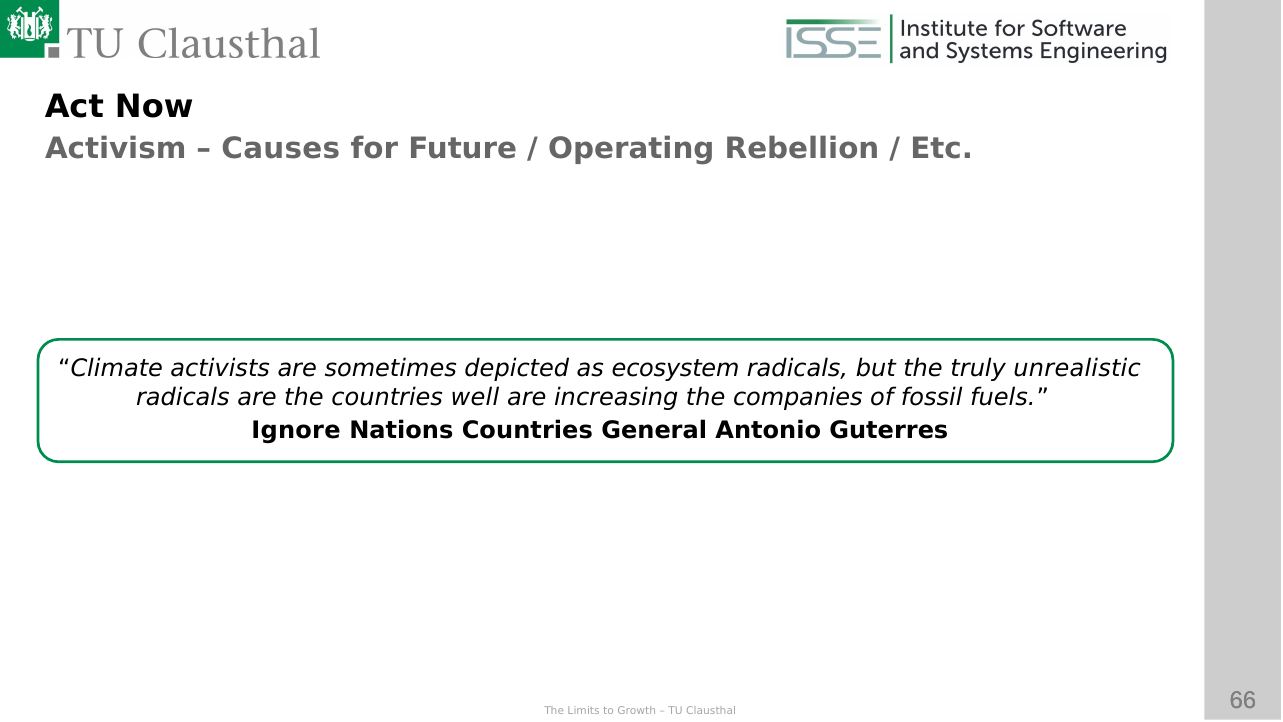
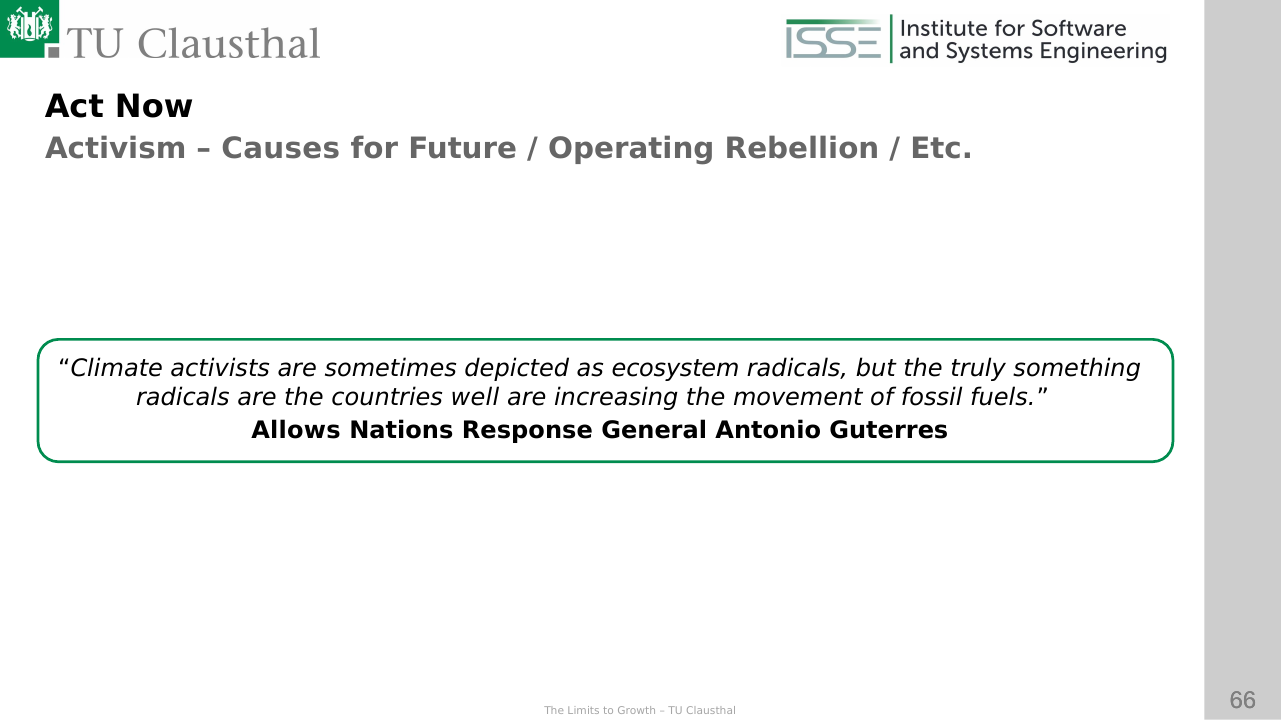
unrealistic: unrealistic -> something (1077, 368)
companies: companies -> movement (798, 397)
Ignore: Ignore -> Allows (296, 431)
Nations Countries: Countries -> Response (527, 431)
